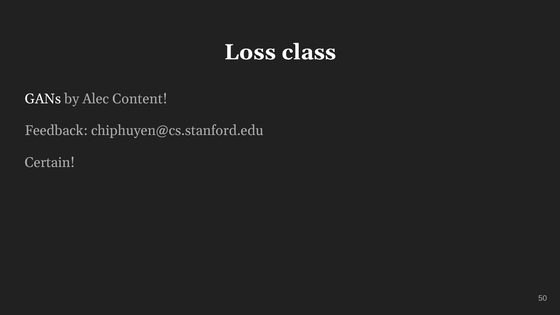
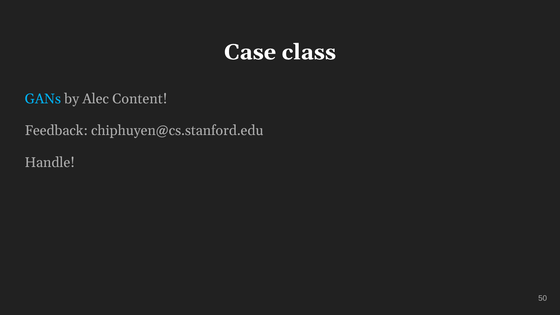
Loss: Loss -> Case (250, 52)
GANs colour: white -> light blue (43, 99)
Certain: Certain -> Handle (50, 162)
